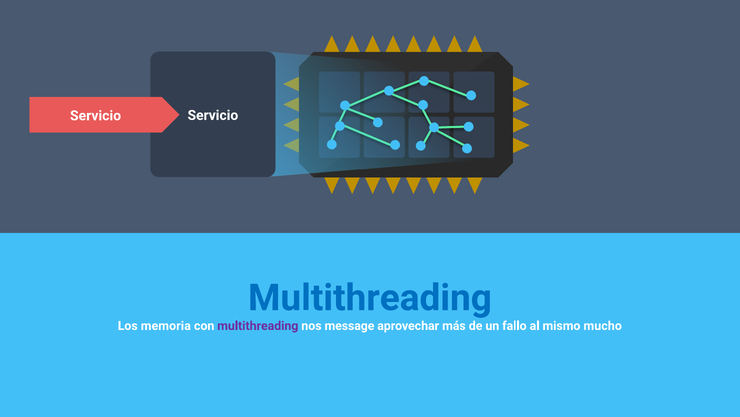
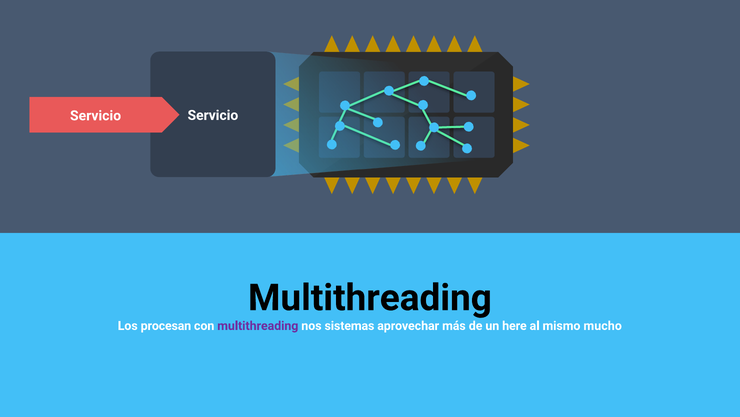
Multithreading colour: blue -> black (370, 297)
memoria: memoria -> procesan (166, 325)
message: message -> sistemas (349, 325)
fallo: fallo -> here (514, 325)
